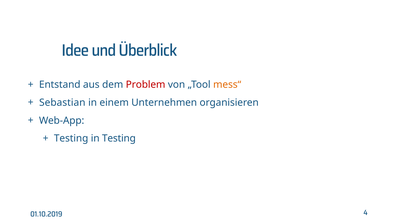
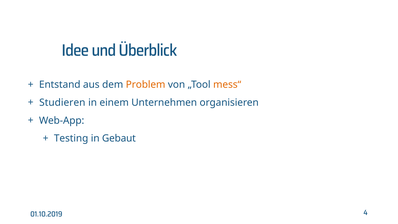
Problem colour: red -> orange (146, 85)
Sebastian: Sebastian -> Studieren (62, 103)
in Testing: Testing -> Gebaut (119, 138)
